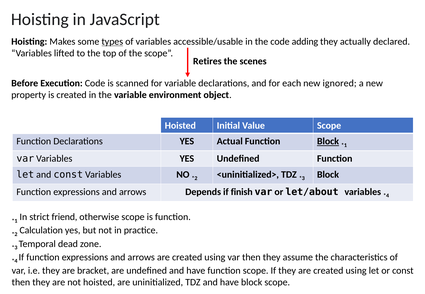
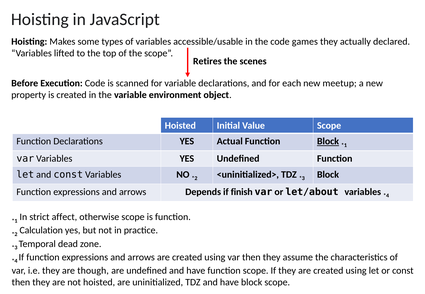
types underline: present -> none (112, 42)
adding: adding -> games (305, 42)
ignored: ignored -> meetup (340, 83)
friend: friend -> affect (64, 217)
bracket: bracket -> though (93, 271)
